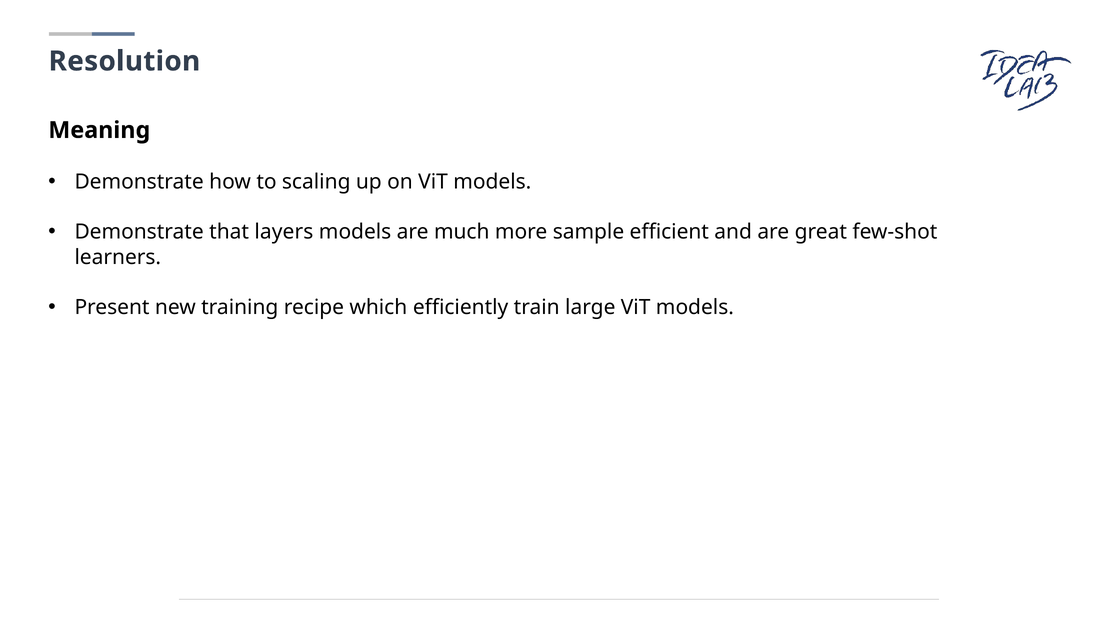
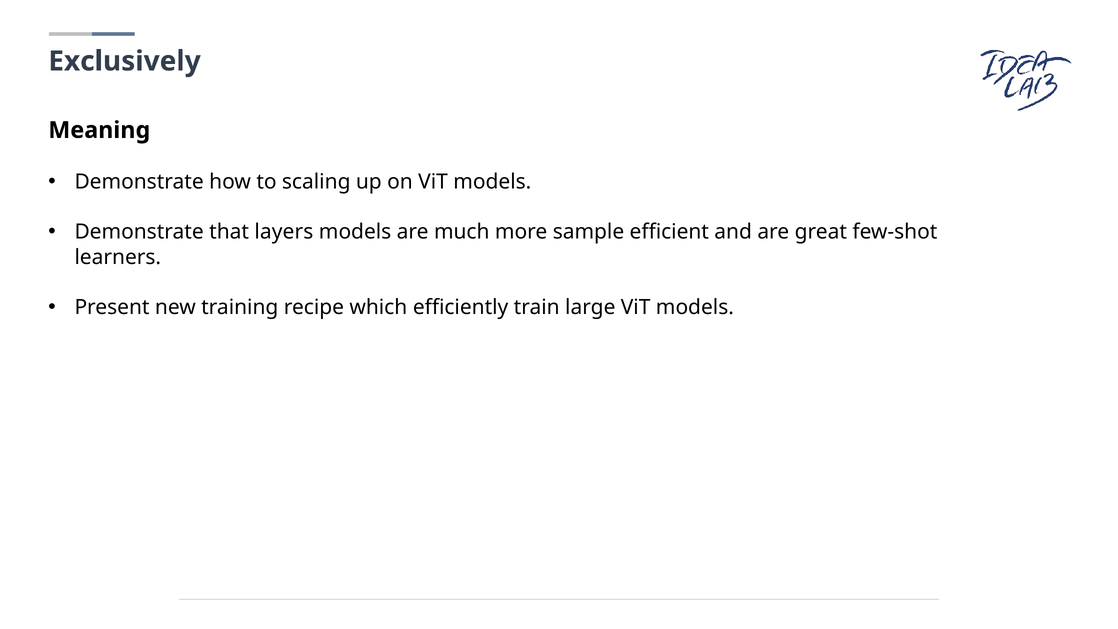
Resolution: Resolution -> Exclusively (125, 61)
